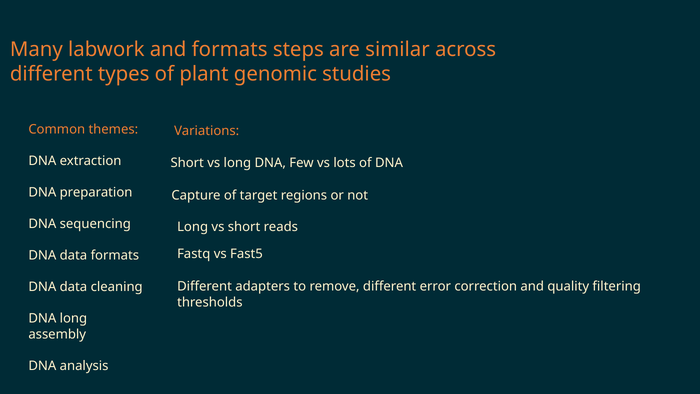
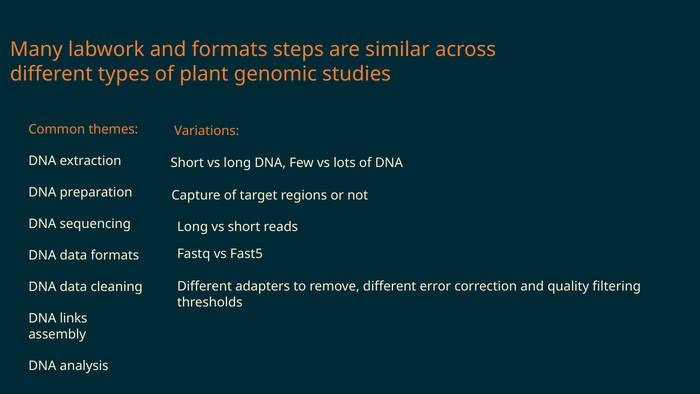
long: long -> links (73, 318)
